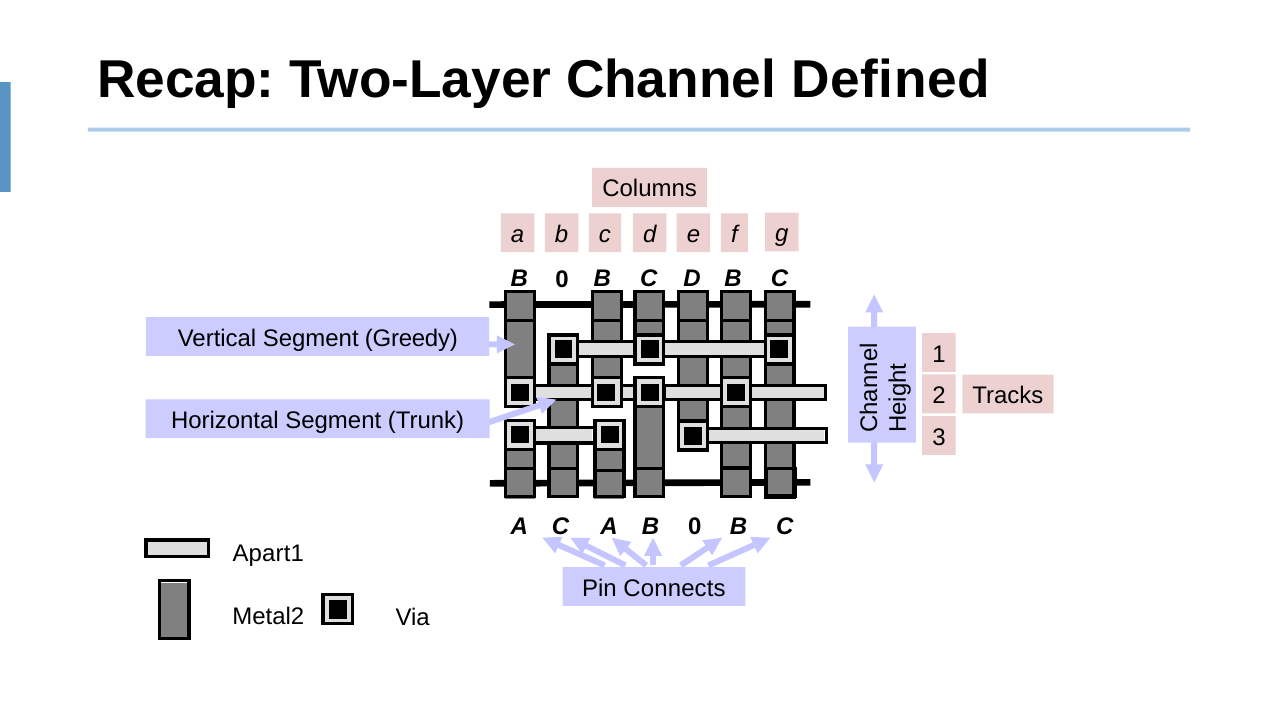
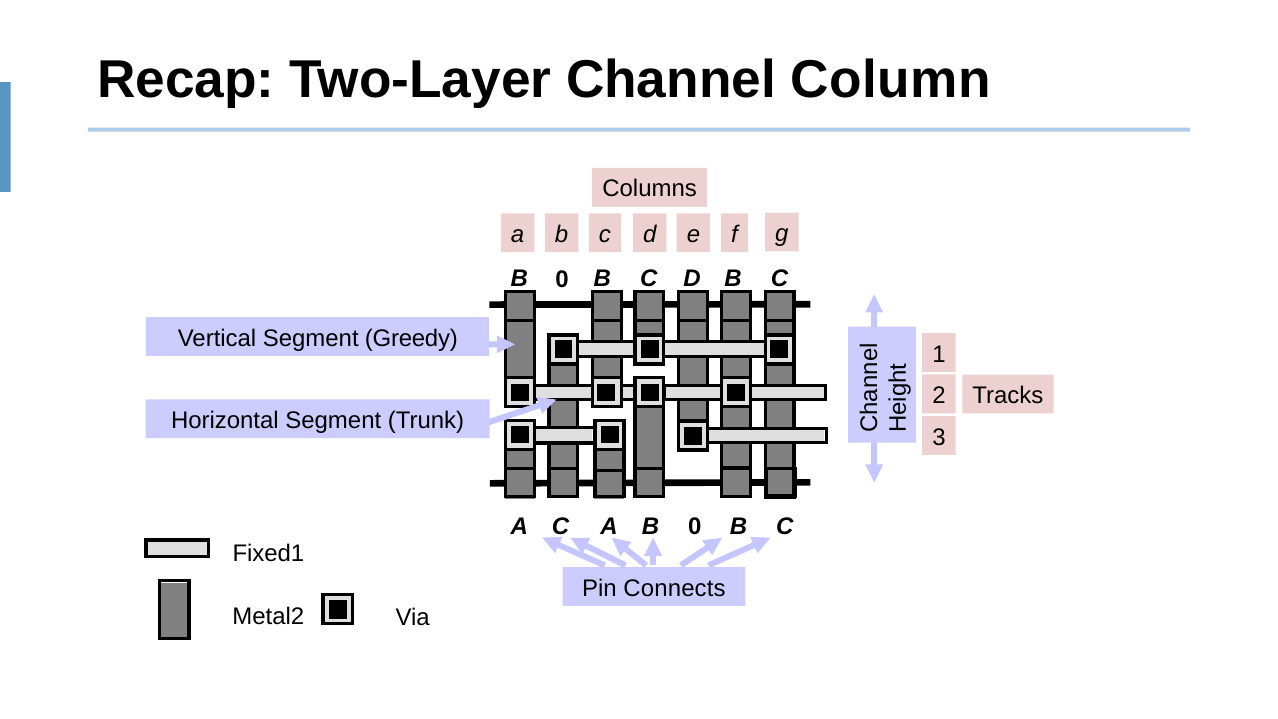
Defined: Defined -> Column (891, 80)
Apart1: Apart1 -> Fixed1 (268, 554)
